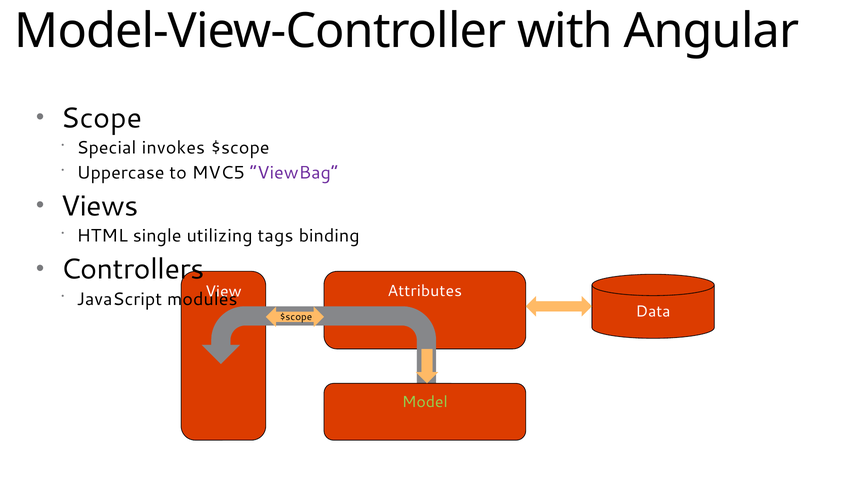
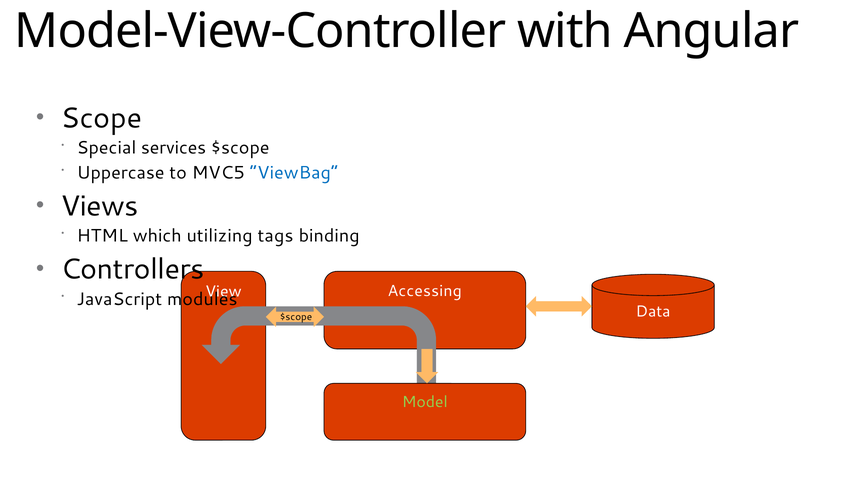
invokes: invokes -> services (174, 148)
ViewBag colour: purple -> blue (294, 173)
single: single -> which (157, 236)
Attributes: Attributes -> Accessing (425, 291)
